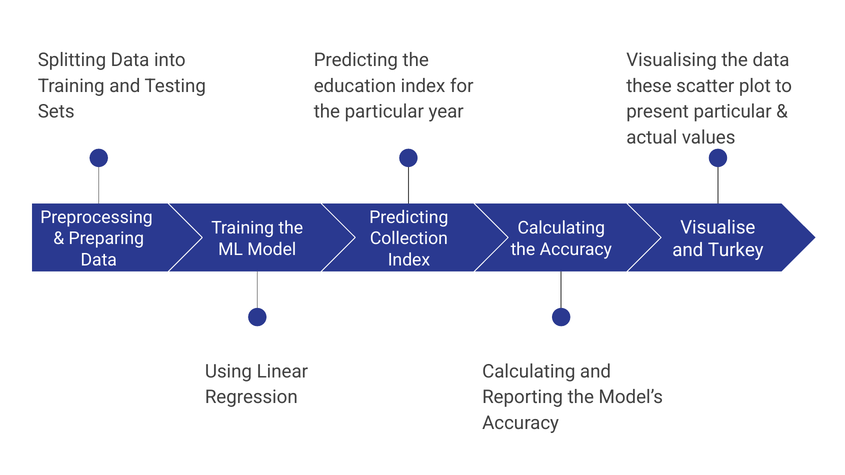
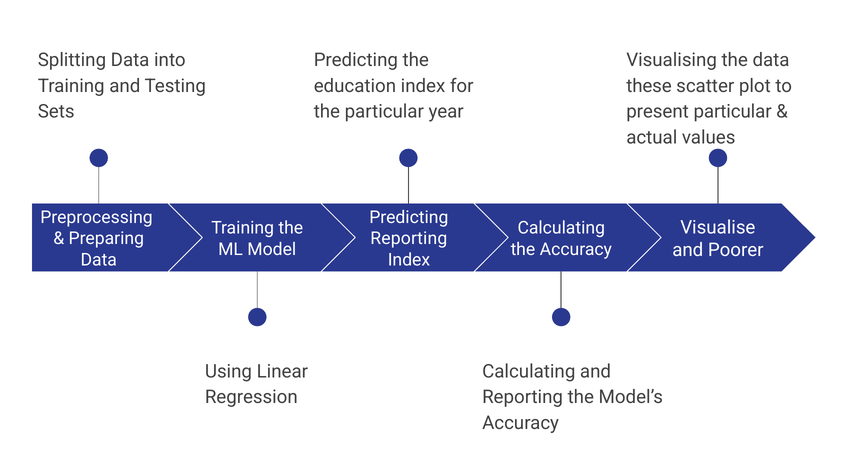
Collection: Collection -> Reporting (409, 239)
Turkey: Turkey -> Poorer (736, 250)
